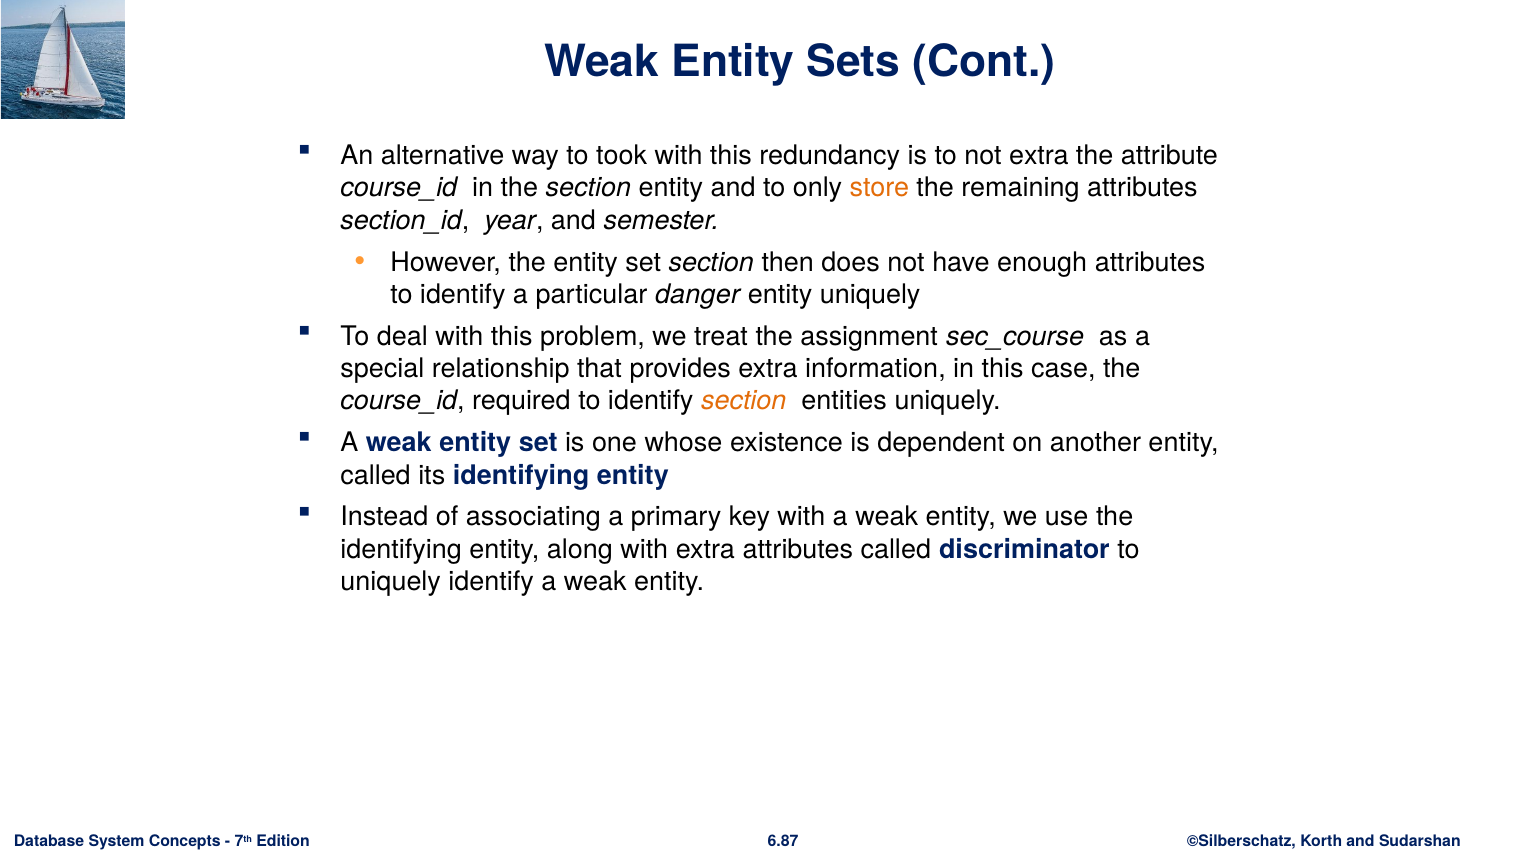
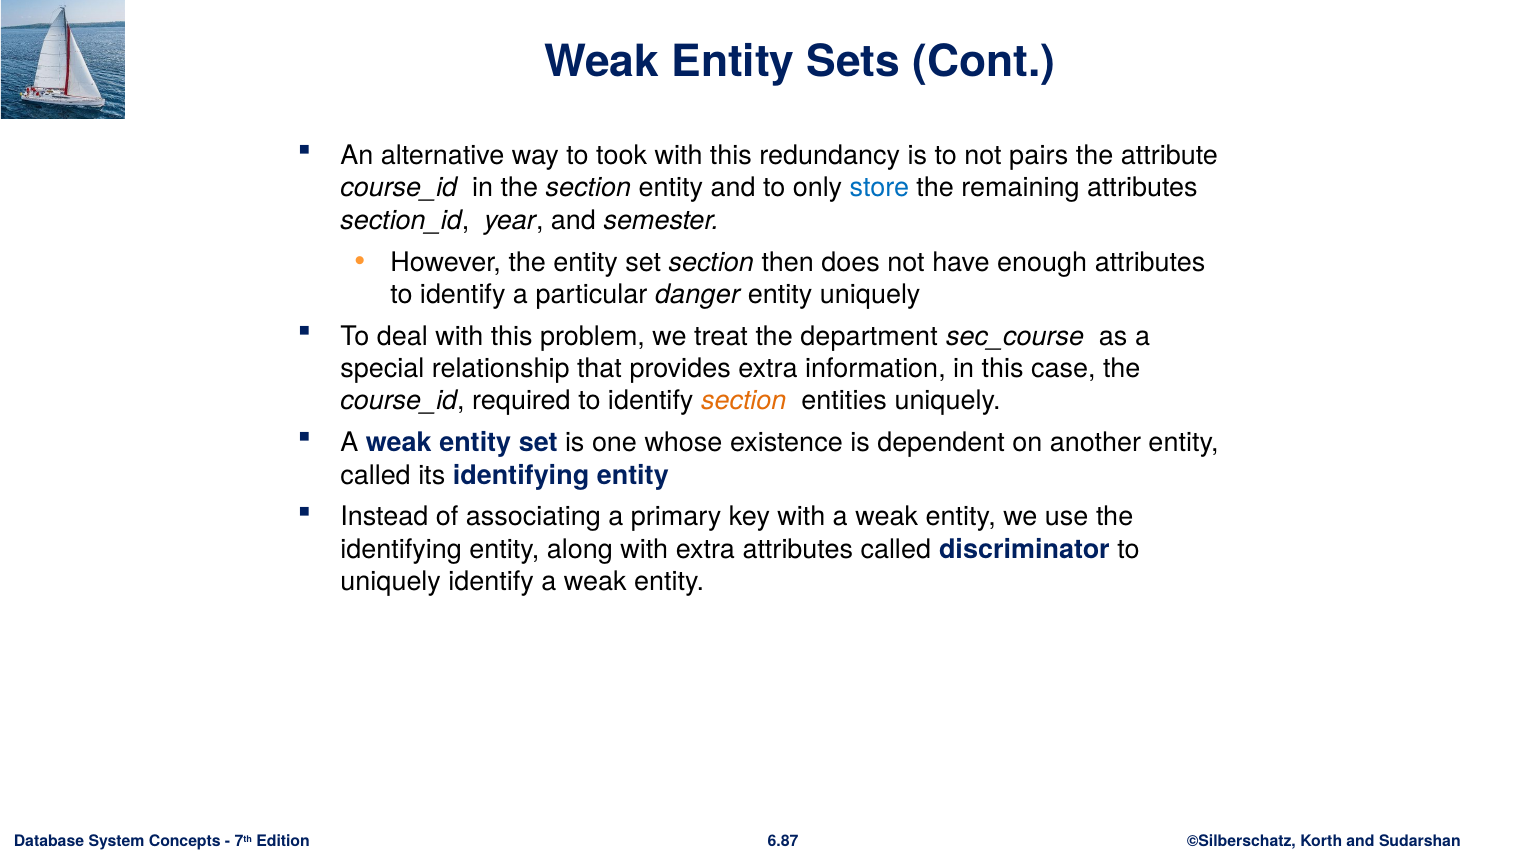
not extra: extra -> pairs (1039, 156)
store colour: orange -> blue (879, 188)
assignment: assignment -> department (869, 336)
